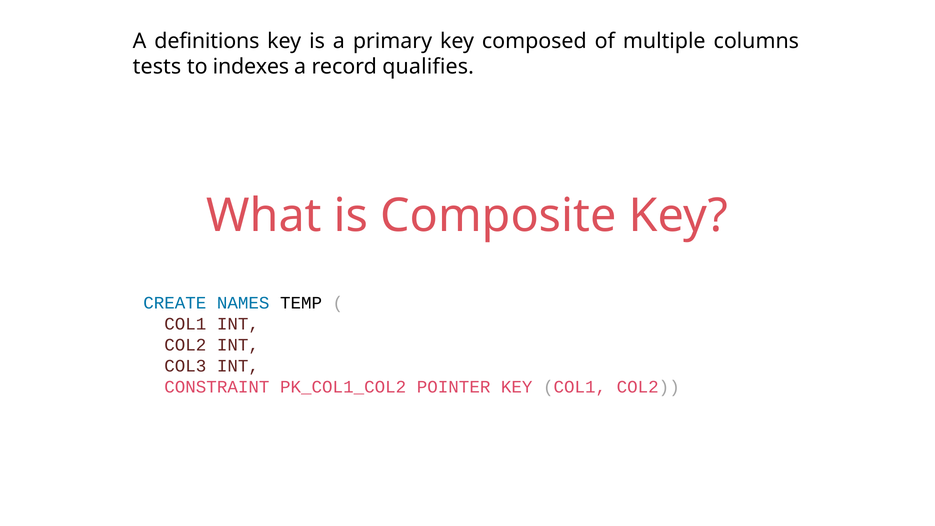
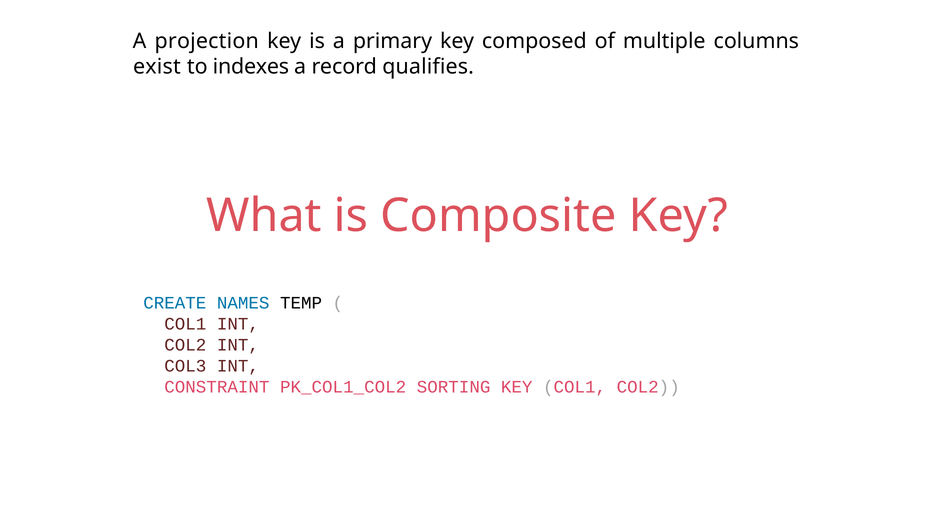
definitions: definitions -> projection (207, 41)
tests: tests -> exist (157, 67)
POINTER: POINTER -> SORTING (454, 387)
